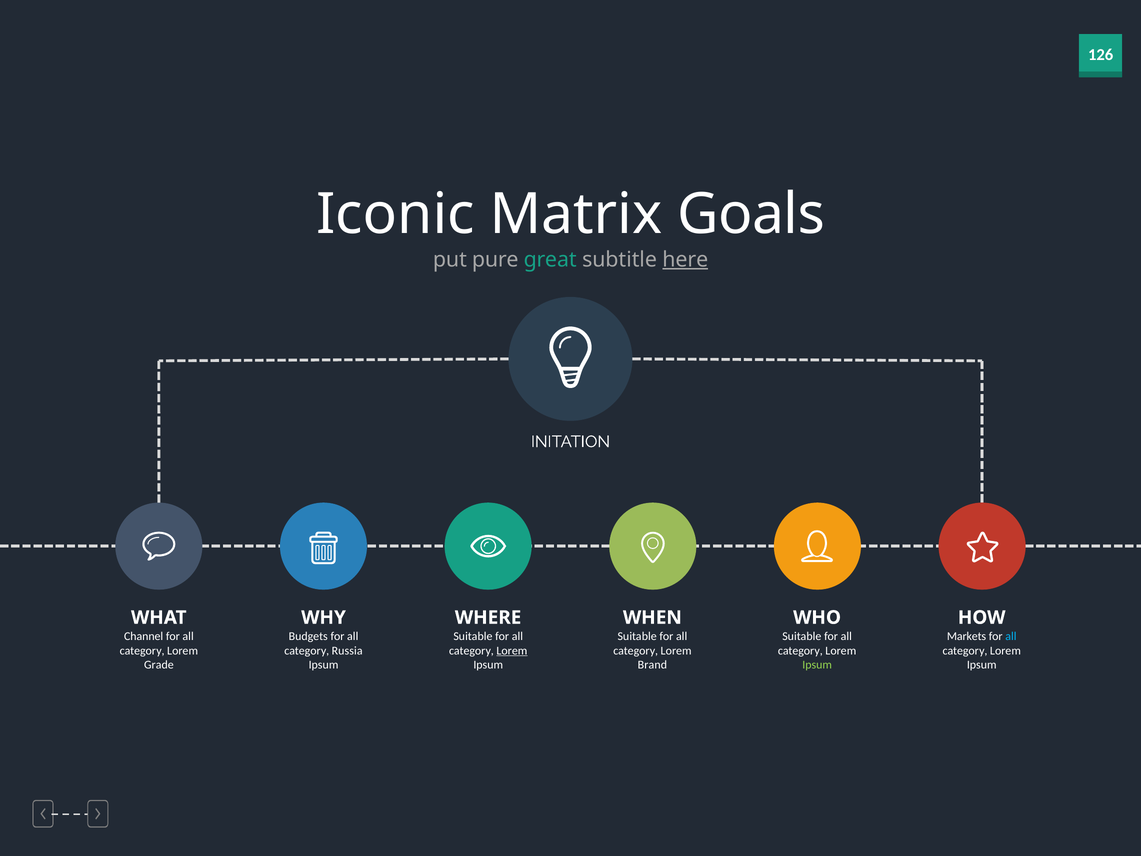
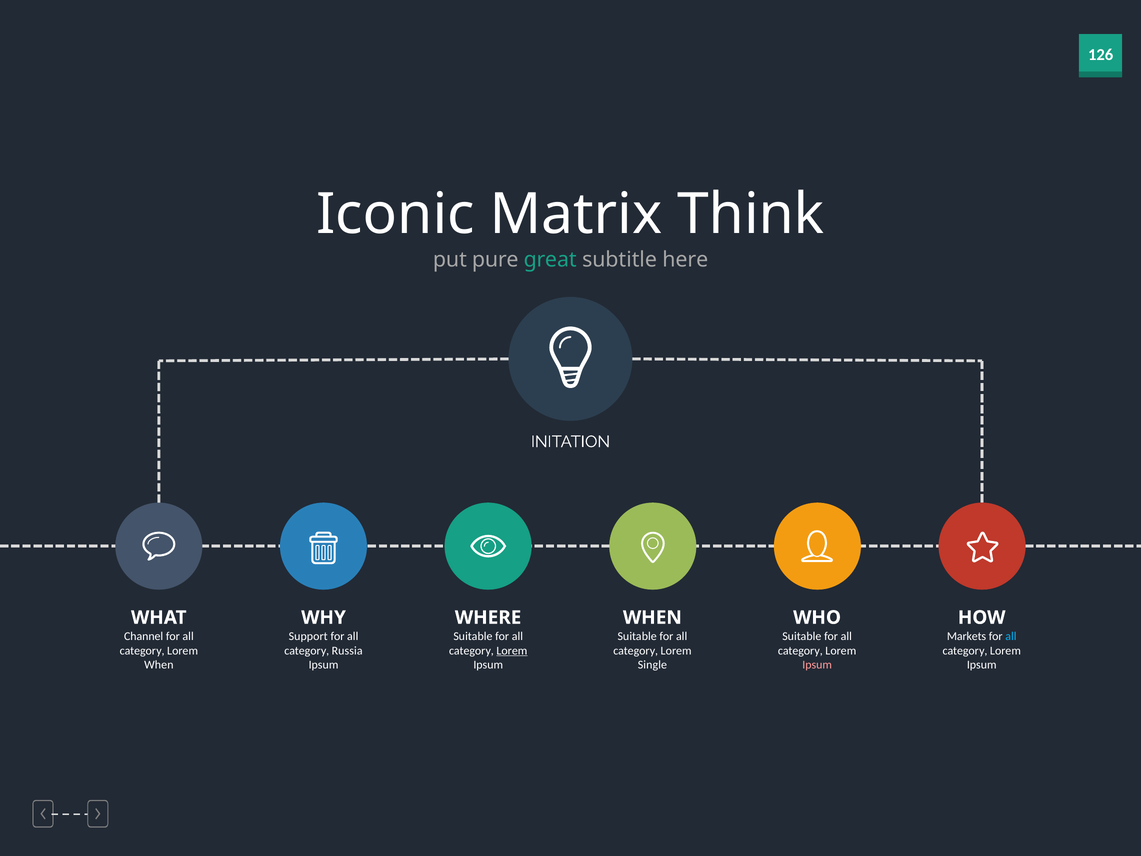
Goals: Goals -> Think (751, 214)
here underline: present -> none (685, 260)
Budgets: Budgets -> Support (308, 636)
Grade: Grade -> When (159, 665)
Brand: Brand -> Single (652, 665)
Ipsum colour: light green -> pink (817, 665)
